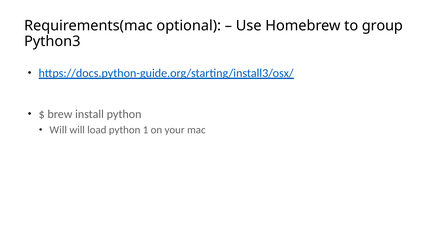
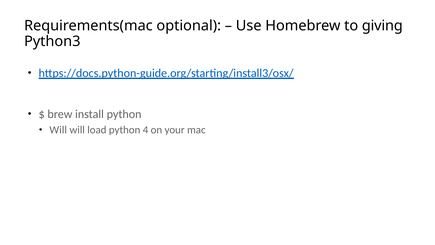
group: group -> giving (382, 26)
1: 1 -> 4 (146, 130)
